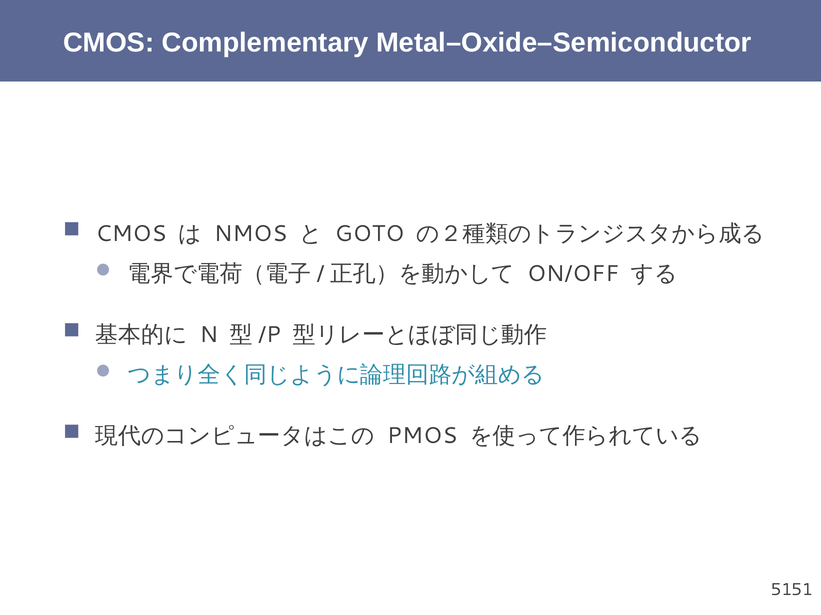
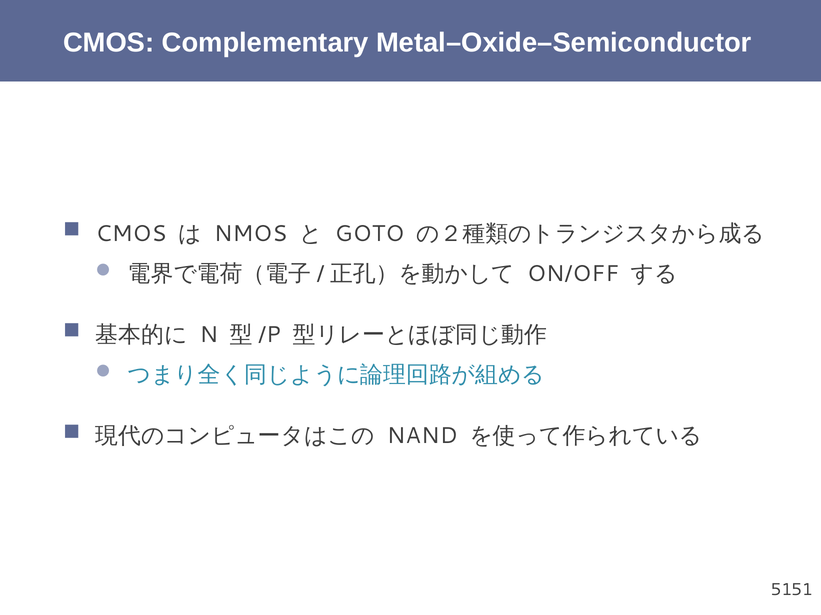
PMOS: PMOS -> NAND (422, 436)
